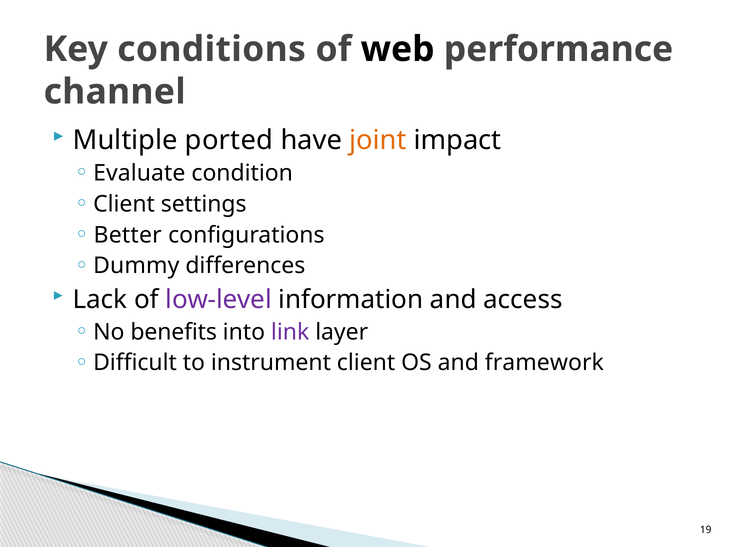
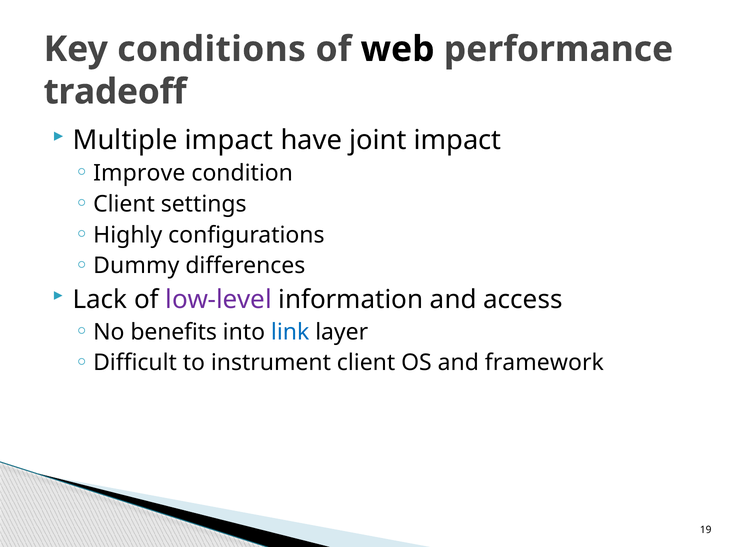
channel: channel -> tradeoff (115, 92)
Multiple ported: ported -> impact (229, 140)
joint colour: orange -> black (378, 140)
Evaluate: Evaluate -> Improve (139, 173)
Better: Better -> Highly (128, 235)
link colour: purple -> blue (290, 332)
